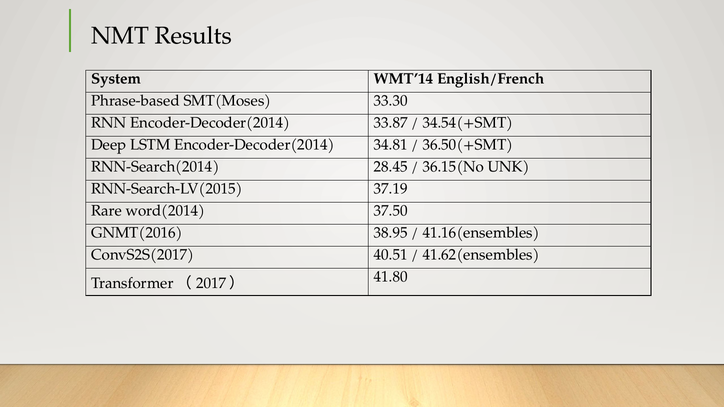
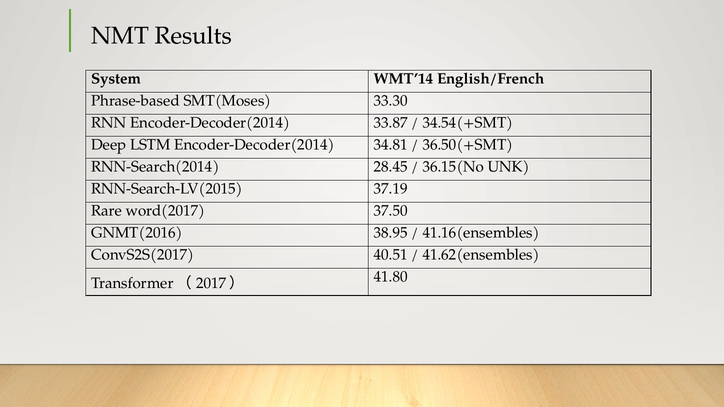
word(2014: word(2014 -> word(2017 (165, 211)
